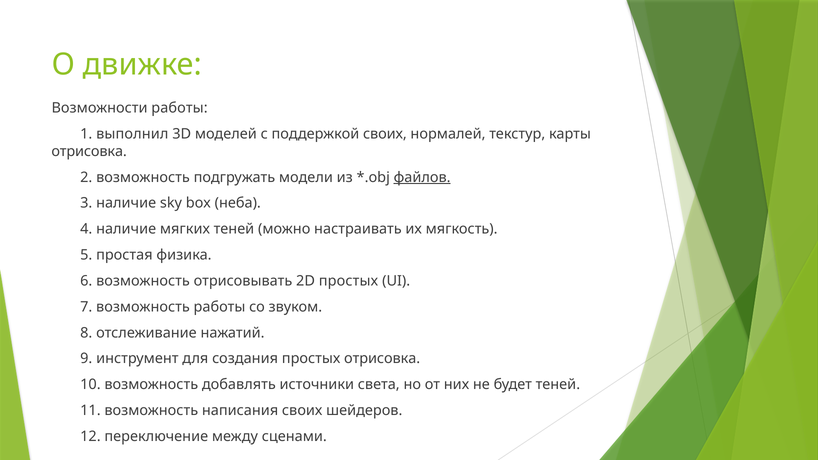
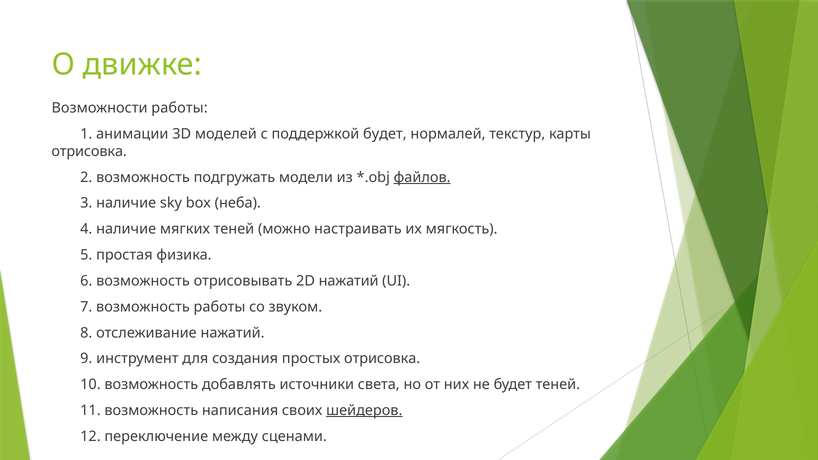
выполнил: выполнил -> анимации (132, 134)
поддержкой своих: своих -> будет (385, 134)
2D простых: простых -> нажатий (349, 281)
шейдеров underline: none -> present (364, 411)
